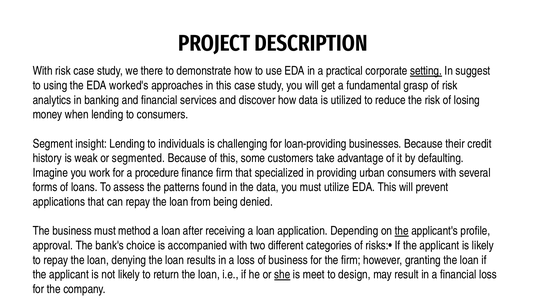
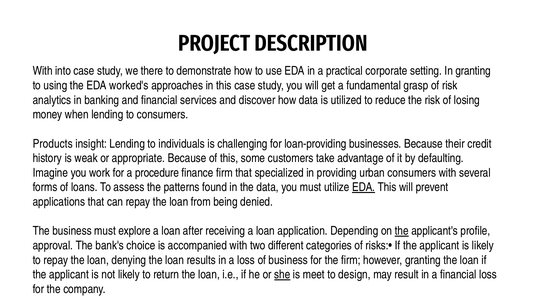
With risk: risk -> into (63, 71)
setting underline: present -> none (426, 71)
In suggest: suggest -> granting (473, 71)
Segment: Segment -> Products (53, 144)
segmented: segmented -> appropriate (138, 158)
EDA underline: none -> present (364, 187)
method: method -> explore (135, 231)
